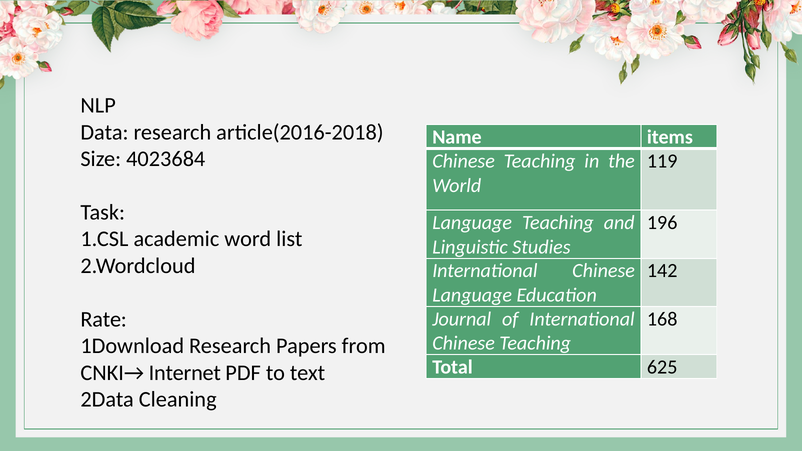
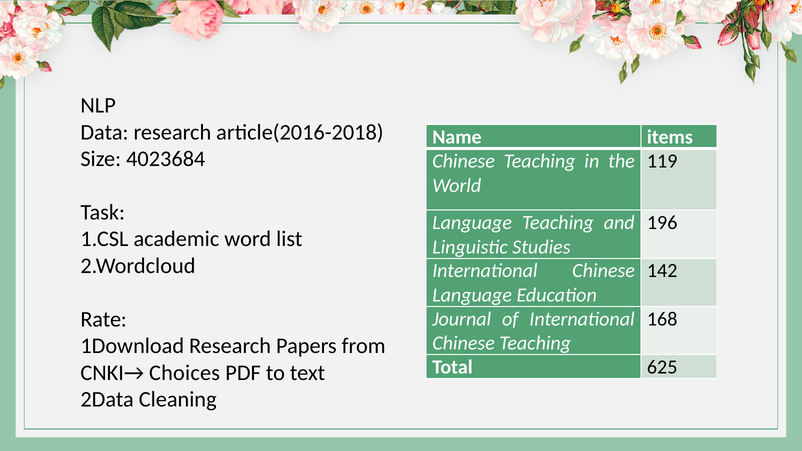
Internet: Internet -> Choices (185, 373)
